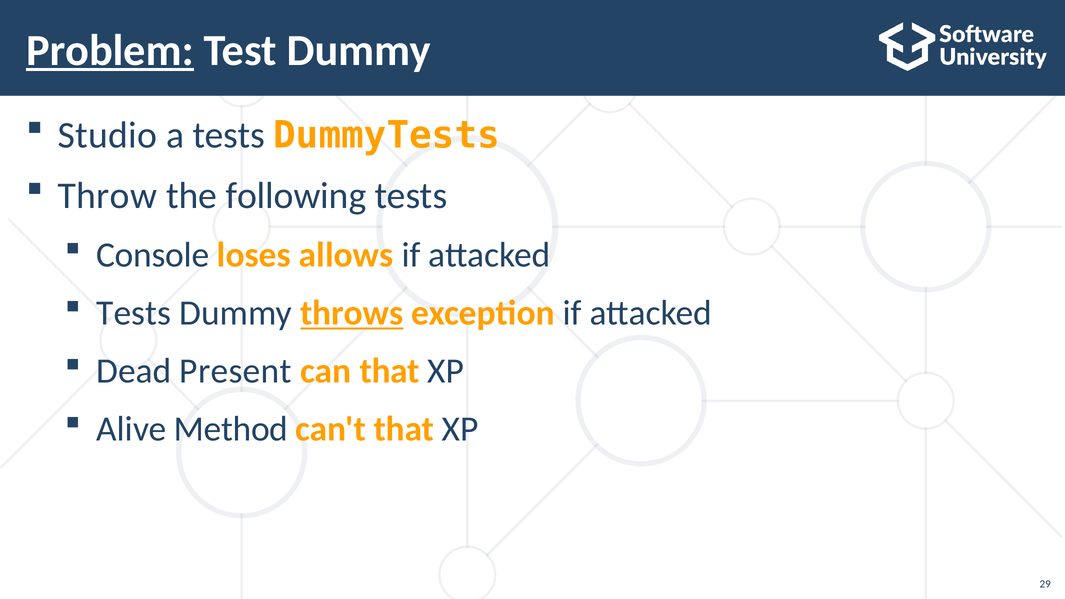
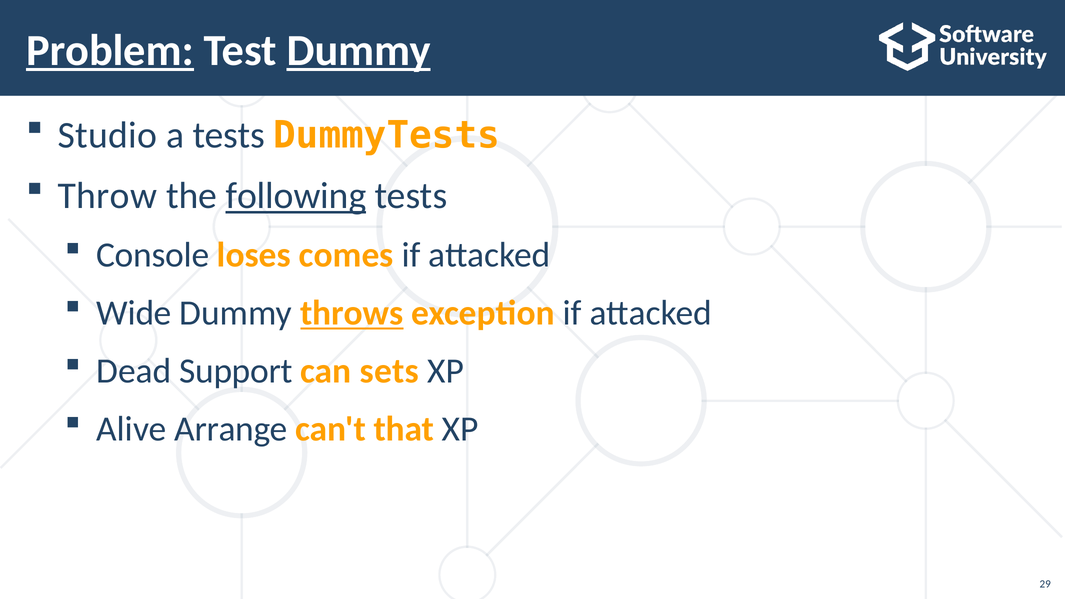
Dummy underline: none -> present (359, 50)
following underline: none -> present (296, 196)
allows: allows -> comes (346, 255)
Tests: Tests -> Wide (134, 313)
Present: Present -> Support (236, 371)
can that: that -> sets (389, 371)
Method: Method -> Arrange (231, 429)
